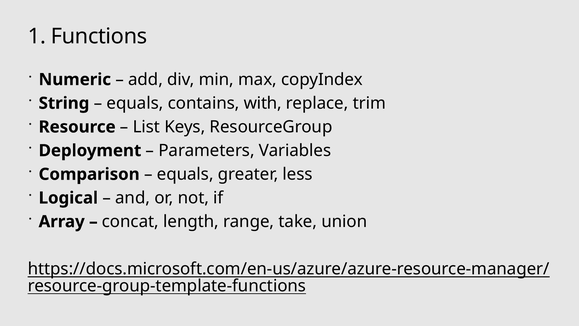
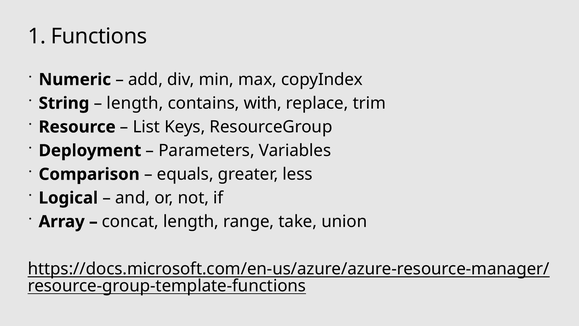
equals: equals -> length (135, 103)
